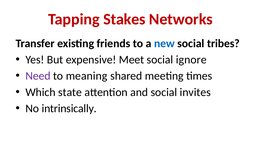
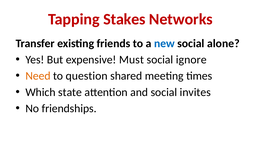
tribes: tribes -> alone (223, 43)
Meet: Meet -> Must (131, 60)
Need colour: purple -> orange (38, 76)
meaning: meaning -> question (87, 76)
intrinsically: intrinsically -> friendships (69, 108)
